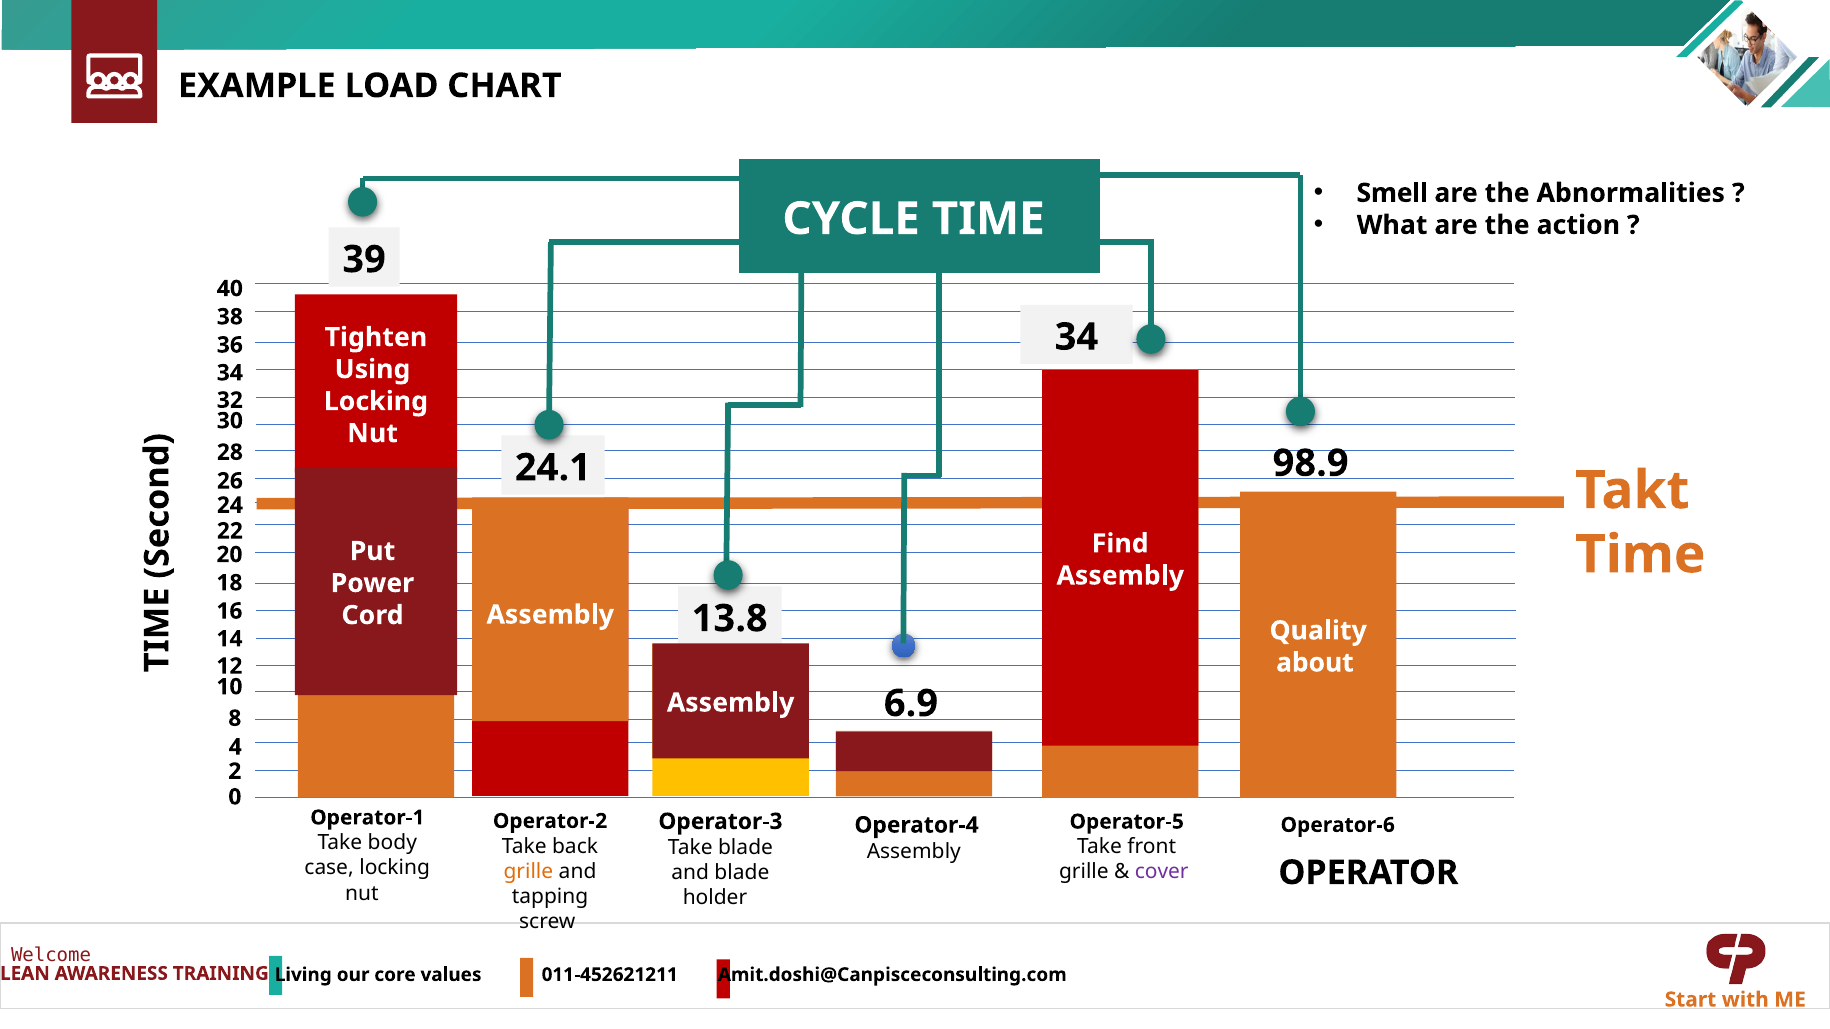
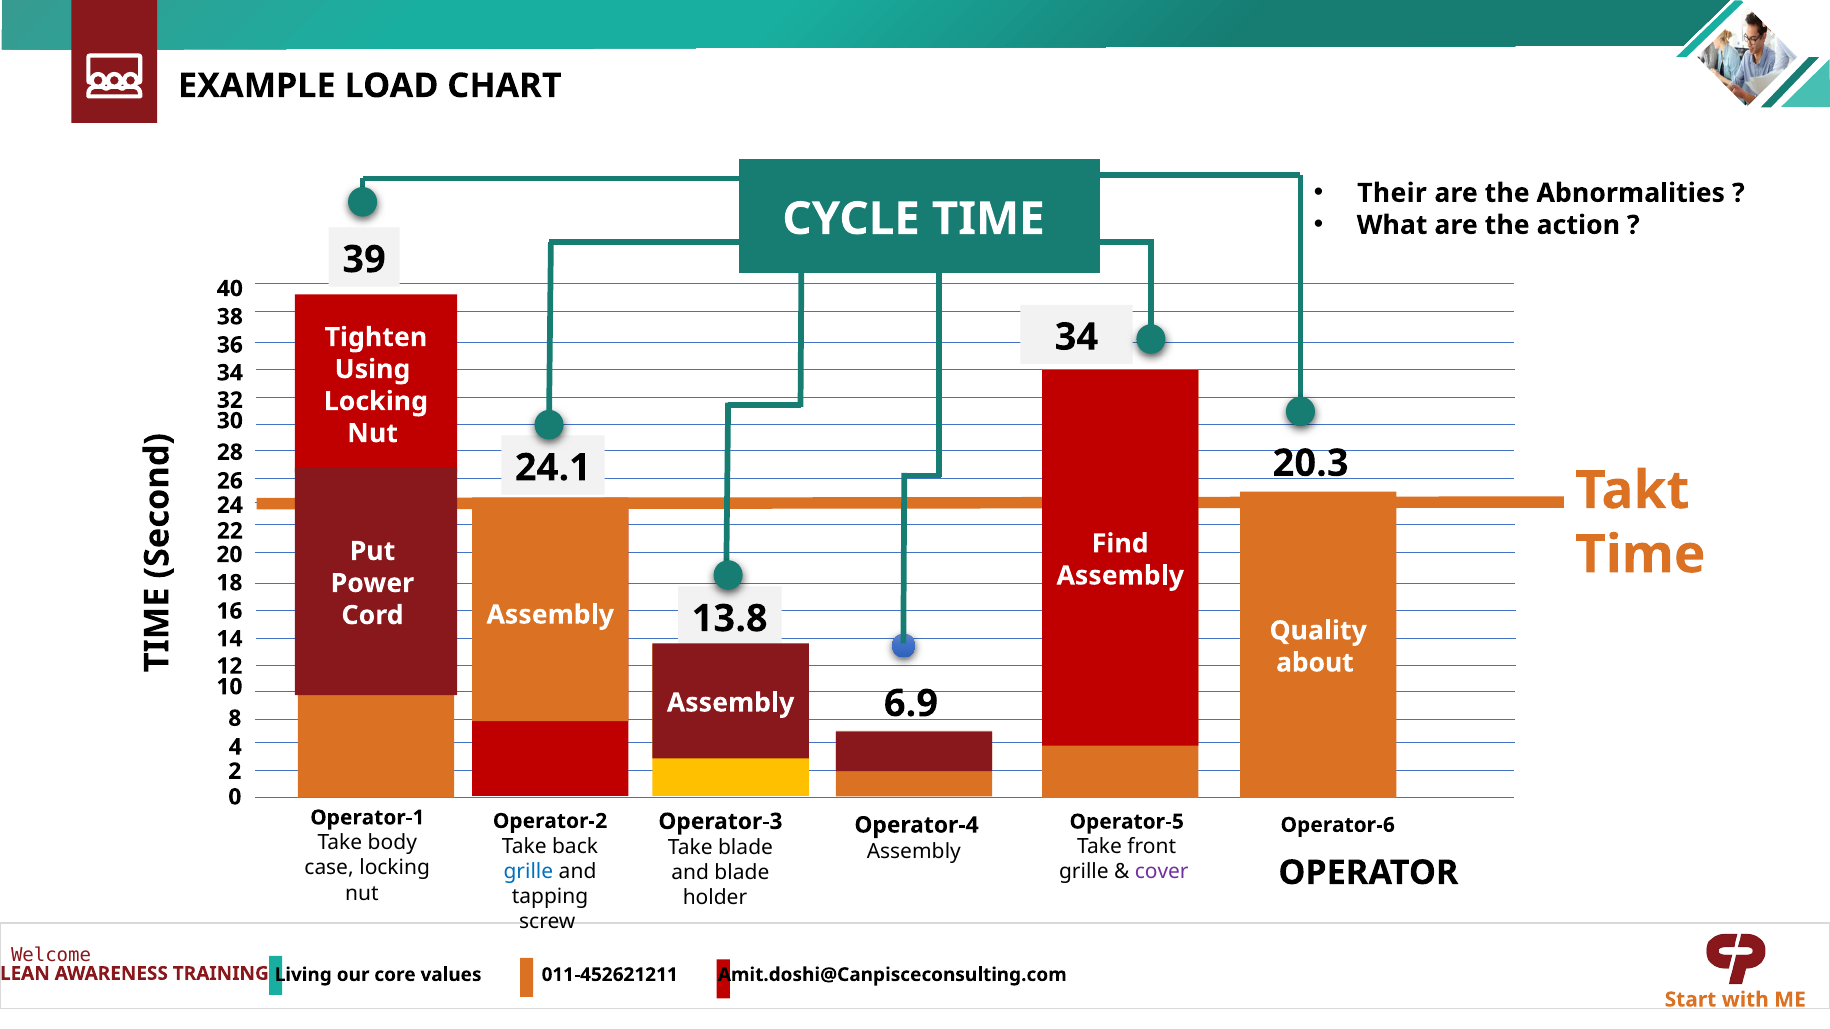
Smell: Smell -> Their (1392, 193)
98.9: 98.9 -> 20.3 (1311, 463)
grille colour: orange -> blue (528, 872)
